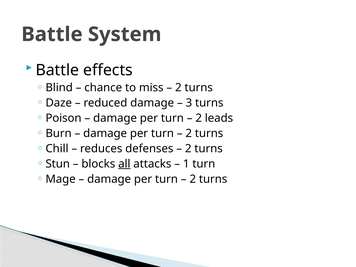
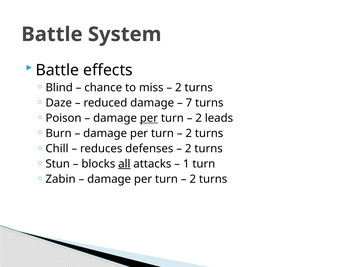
3: 3 -> 7 (189, 103)
per underline: none -> present (149, 118)
Mage: Mage -> Zabin (61, 179)
